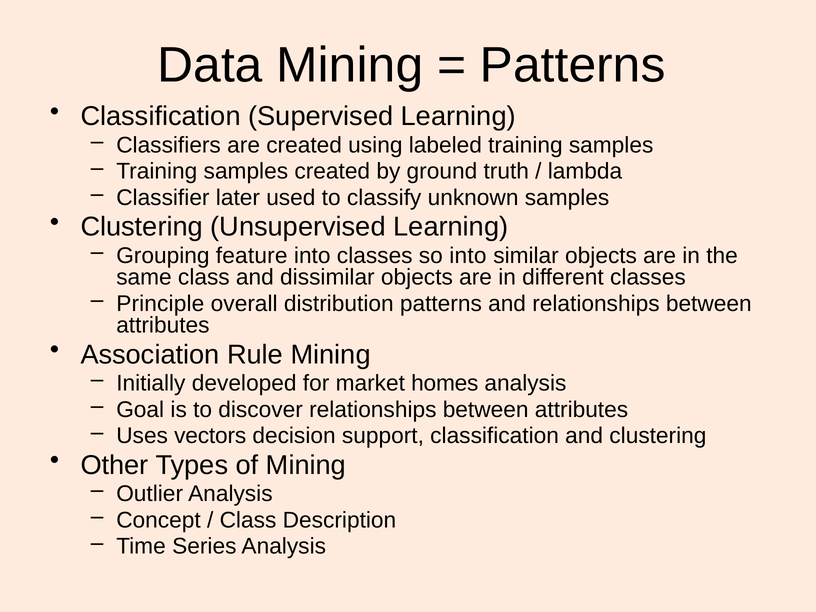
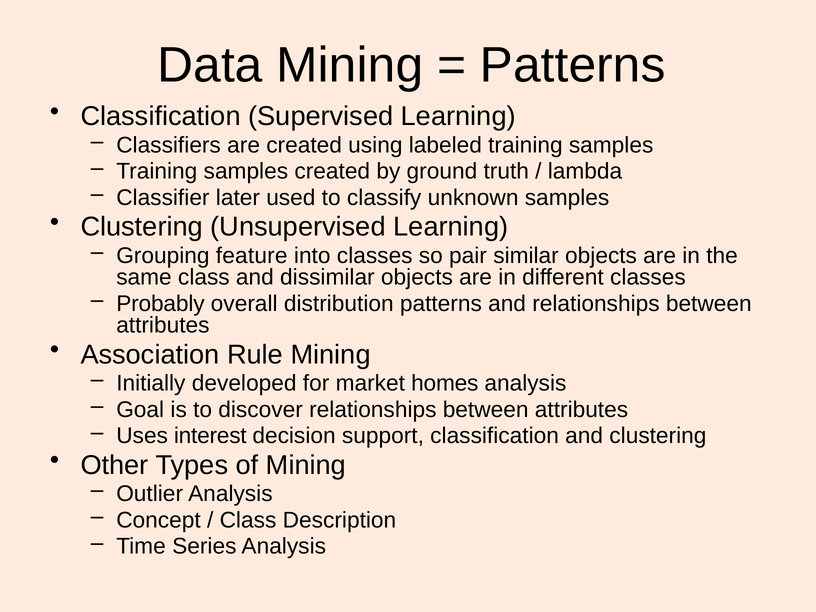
so into: into -> pair (468, 256)
Principle: Principle -> Probably (160, 304)
vectors: vectors -> interest (210, 436)
